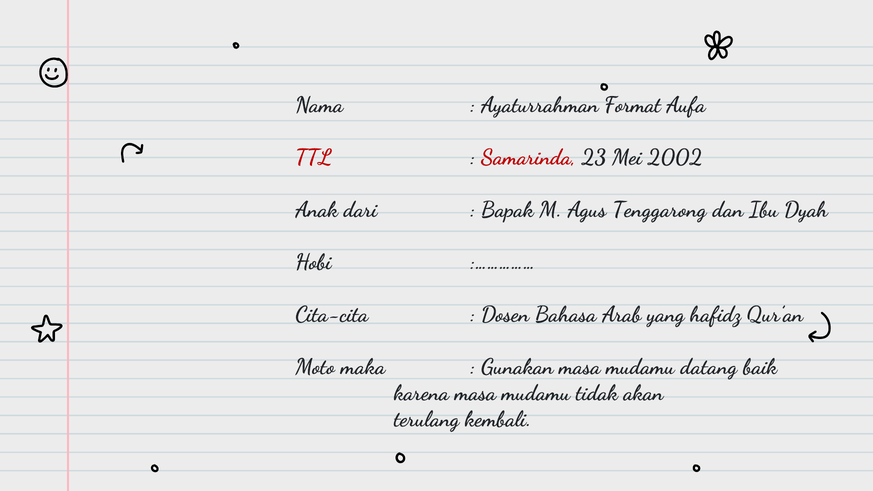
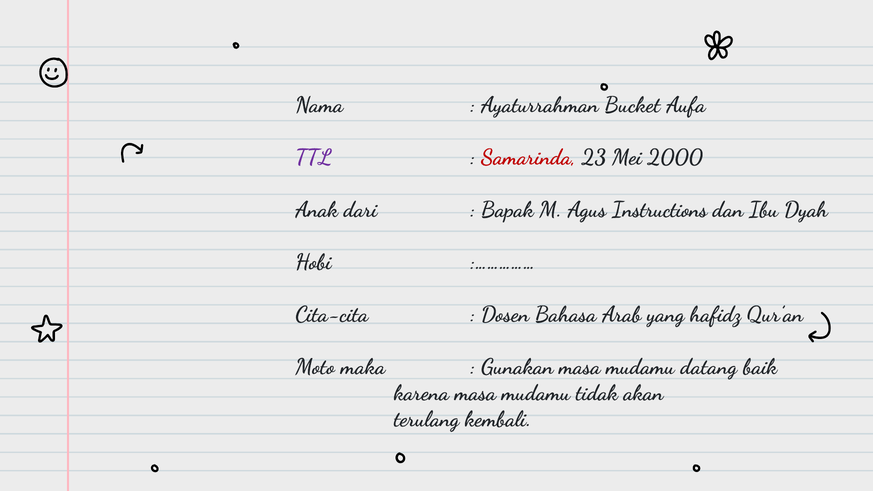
Format: Format -> Bucket (632, 104)
TTL colour: red -> purple (314, 157)
2002: 2002 -> 2000 (675, 157)
Tenggarong: Tenggarong -> Instructions (660, 209)
